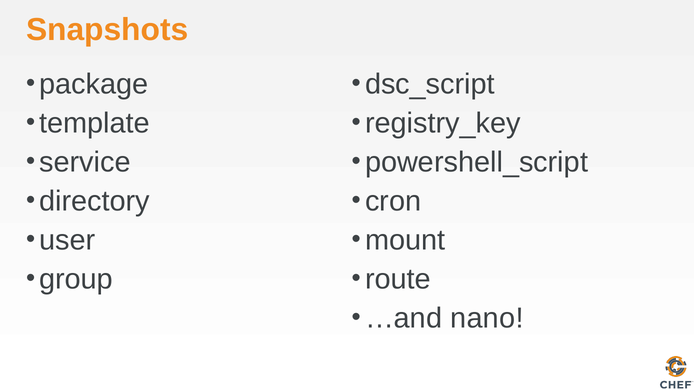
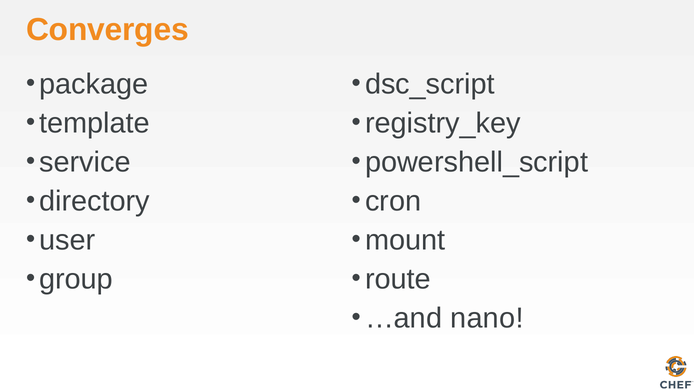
Snapshots: Snapshots -> Converges (107, 30)
